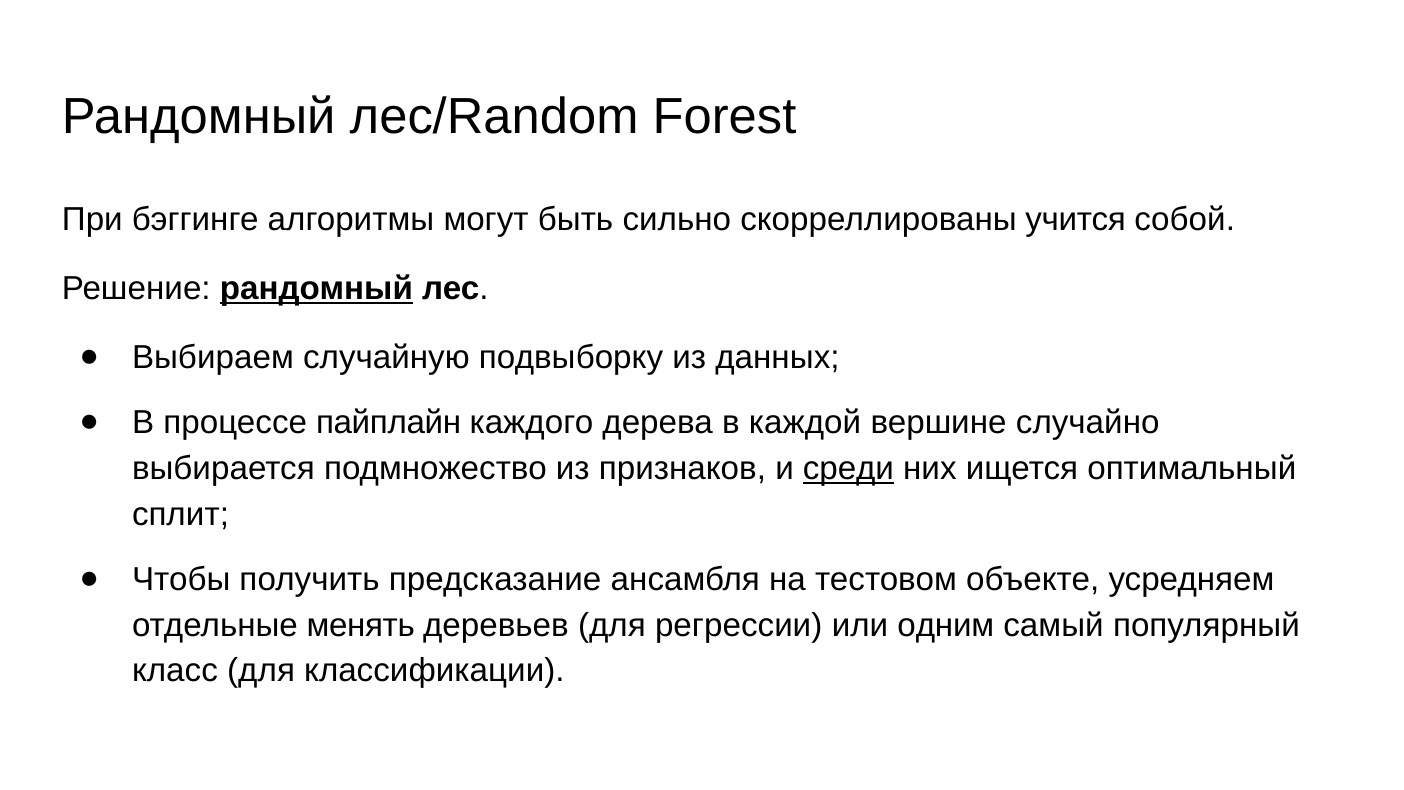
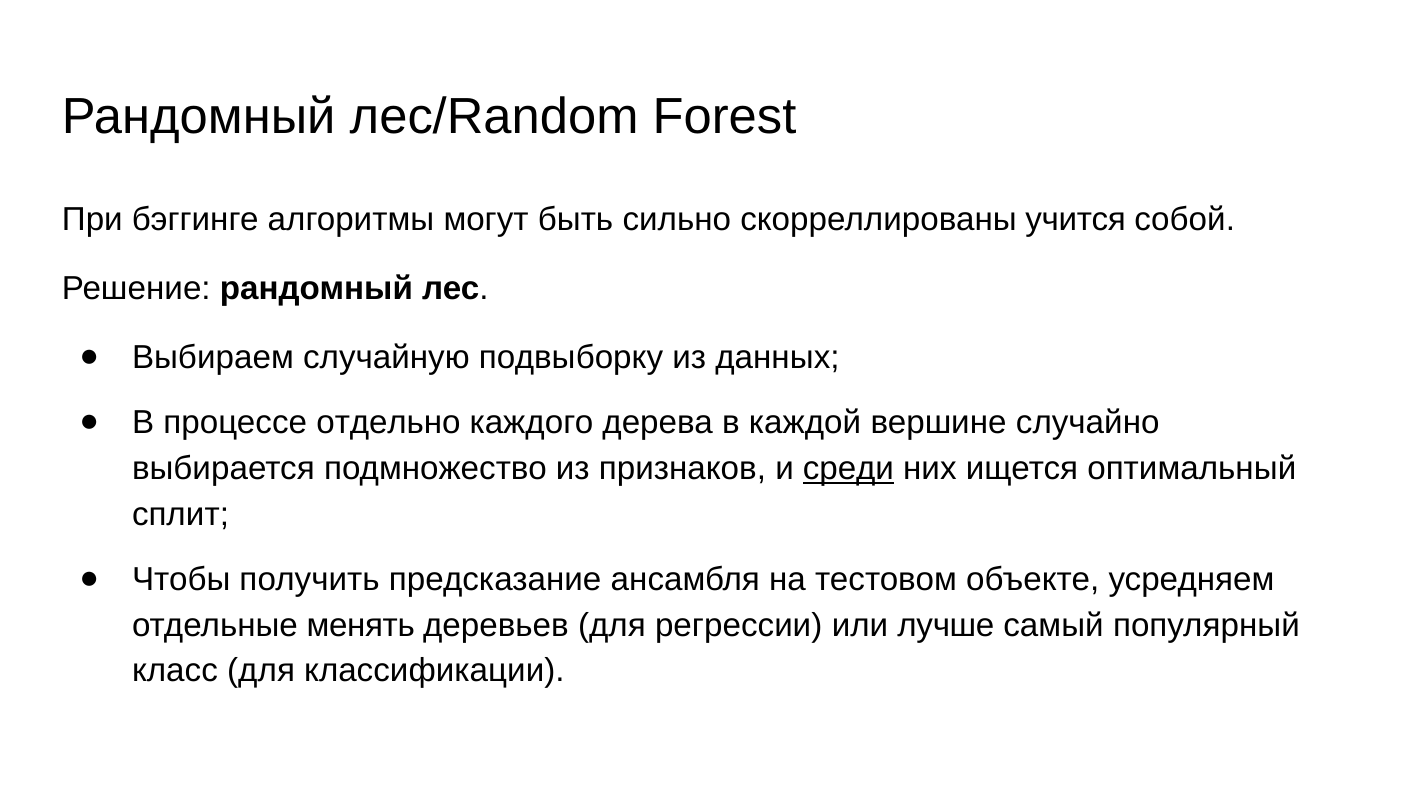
рандомный underline: present -> none (316, 288)
пайплайн: пайплайн -> отдельно (388, 423)
одним: одним -> лучше (946, 625)
